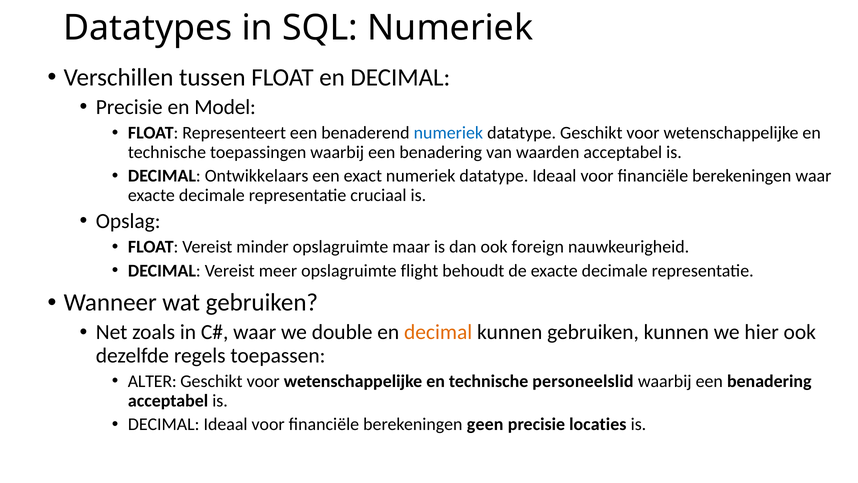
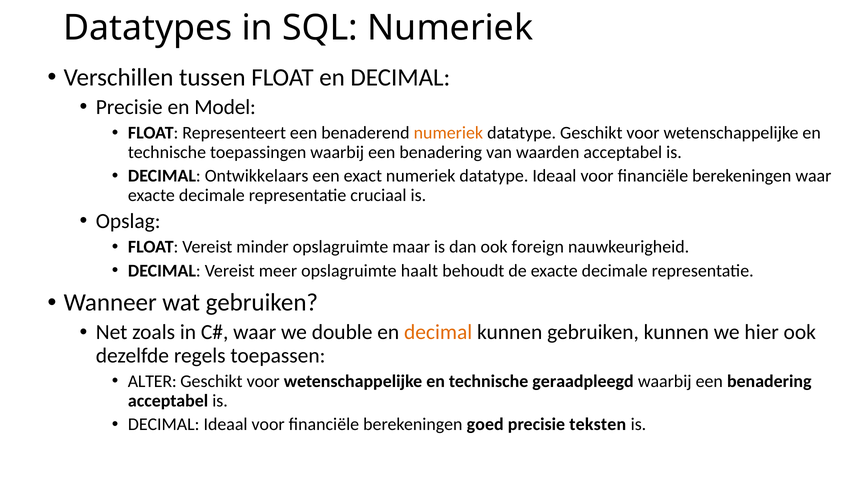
numeriek colour: blue -> orange (448, 133)
flight: flight -> haalt (419, 270)
personeelslid: personeelslid -> geraadpleegd (583, 381)
geen: geen -> goed (485, 424)
locaties: locaties -> teksten (598, 424)
